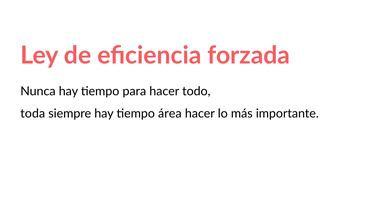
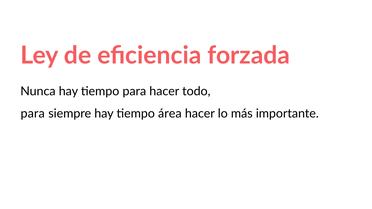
toda: toda -> para (33, 114)
